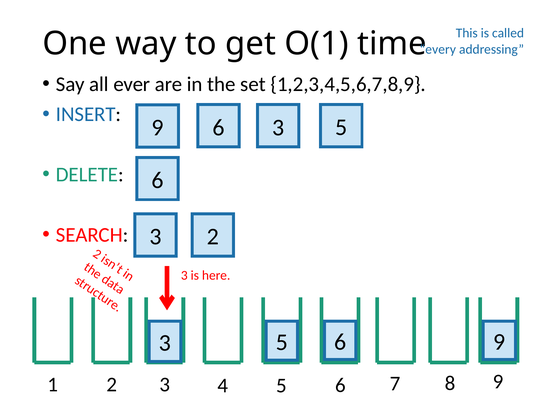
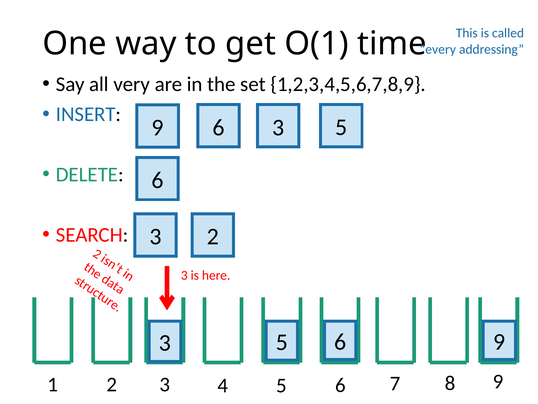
ever: ever -> very (132, 84)
